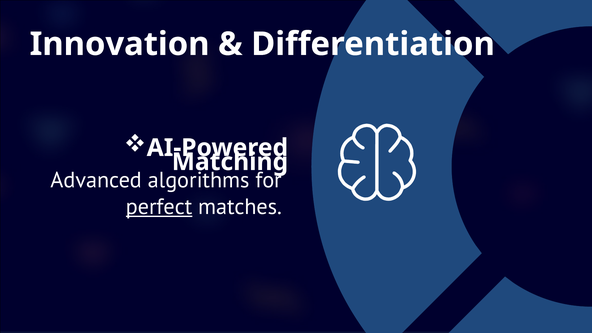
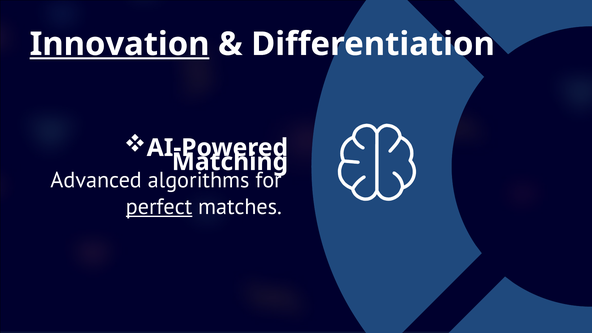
Innovation underline: none -> present (120, 44)
